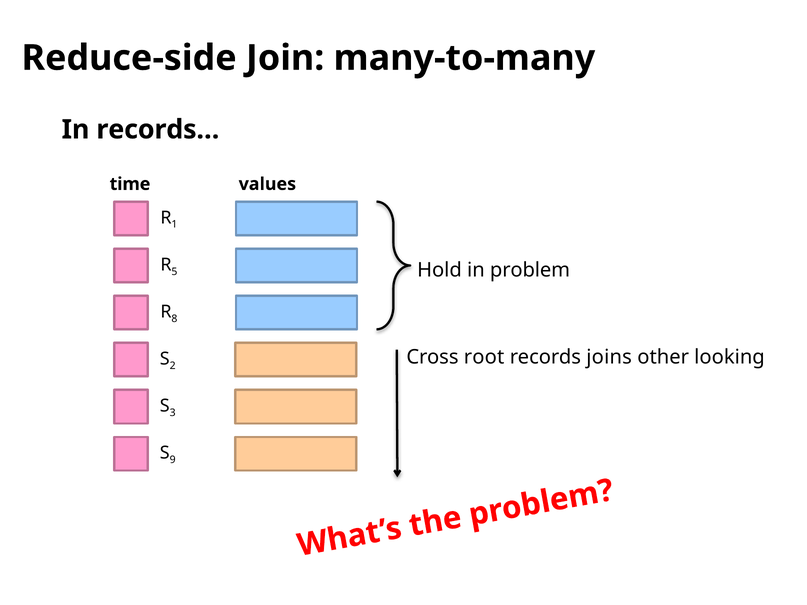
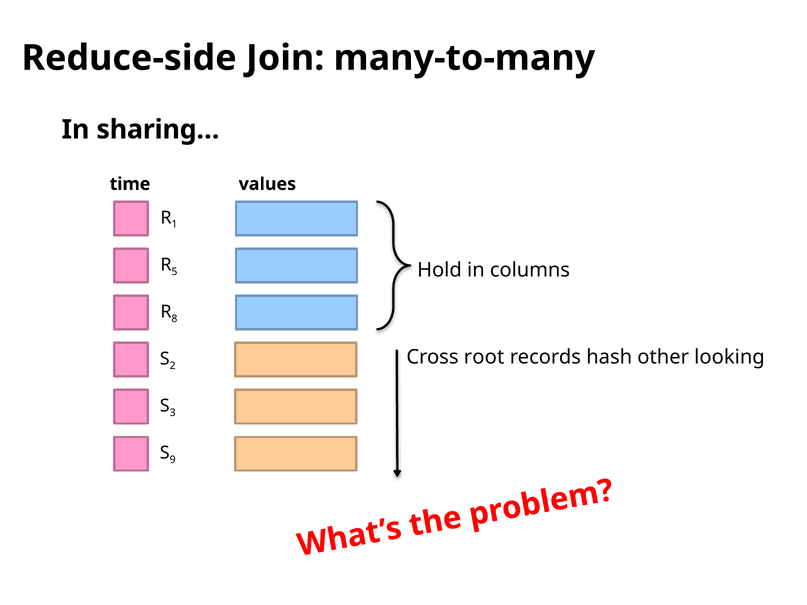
records…: records… -> sharing… (158, 130)
problem: problem -> columns (530, 270)
joins: joins -> hash (609, 357)
